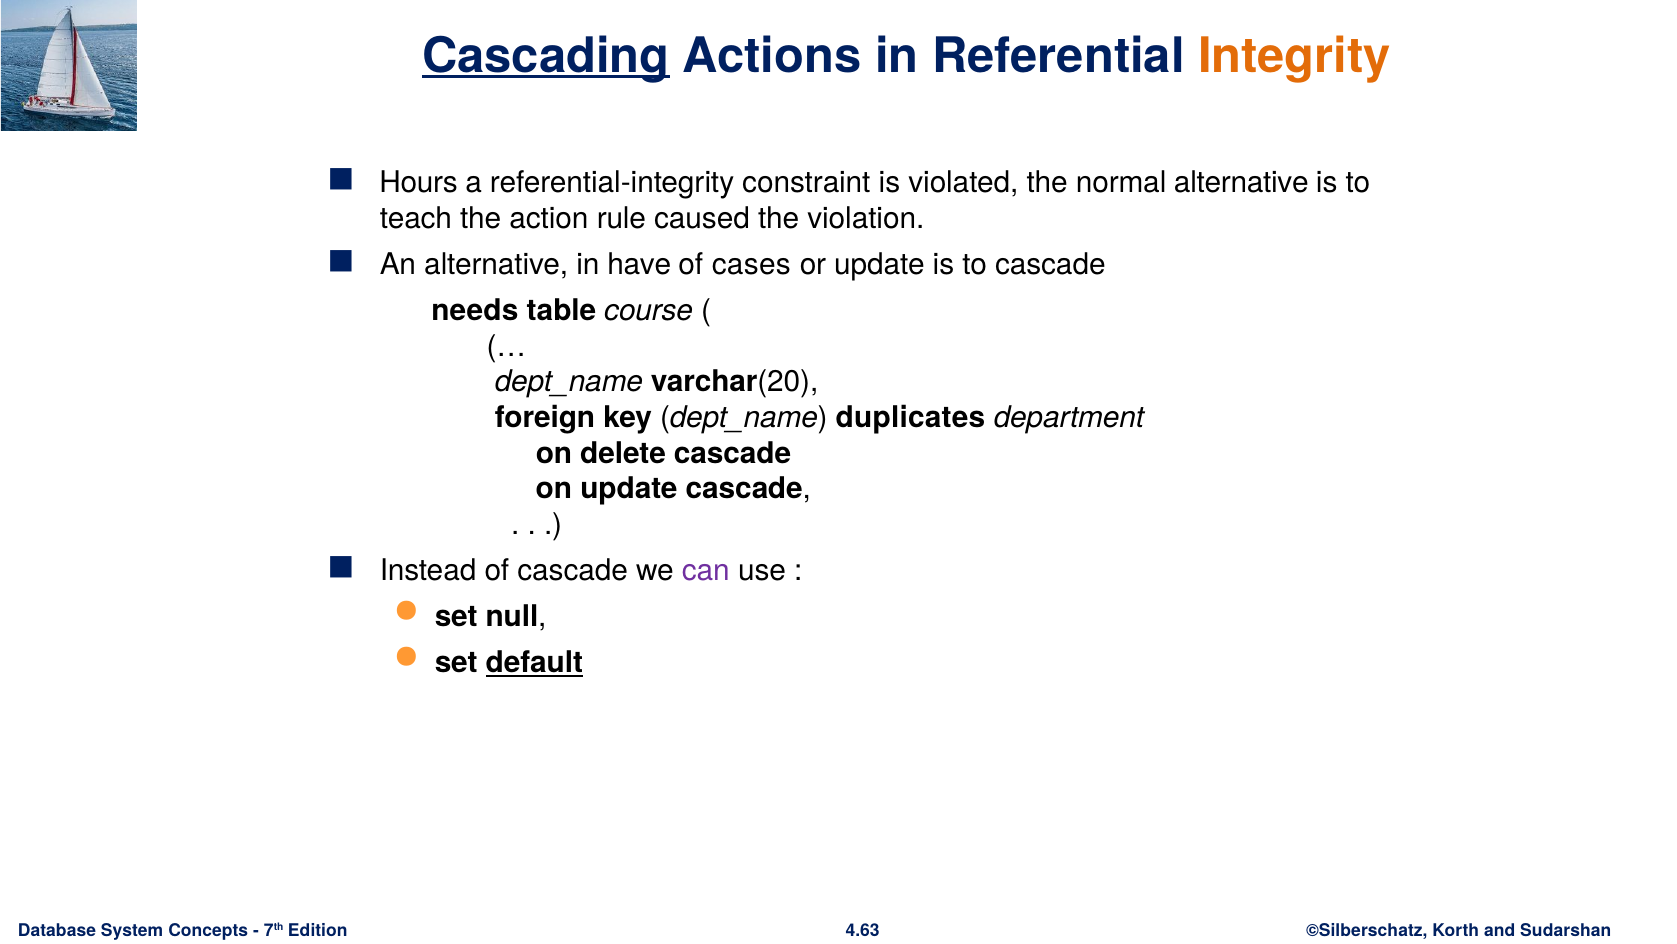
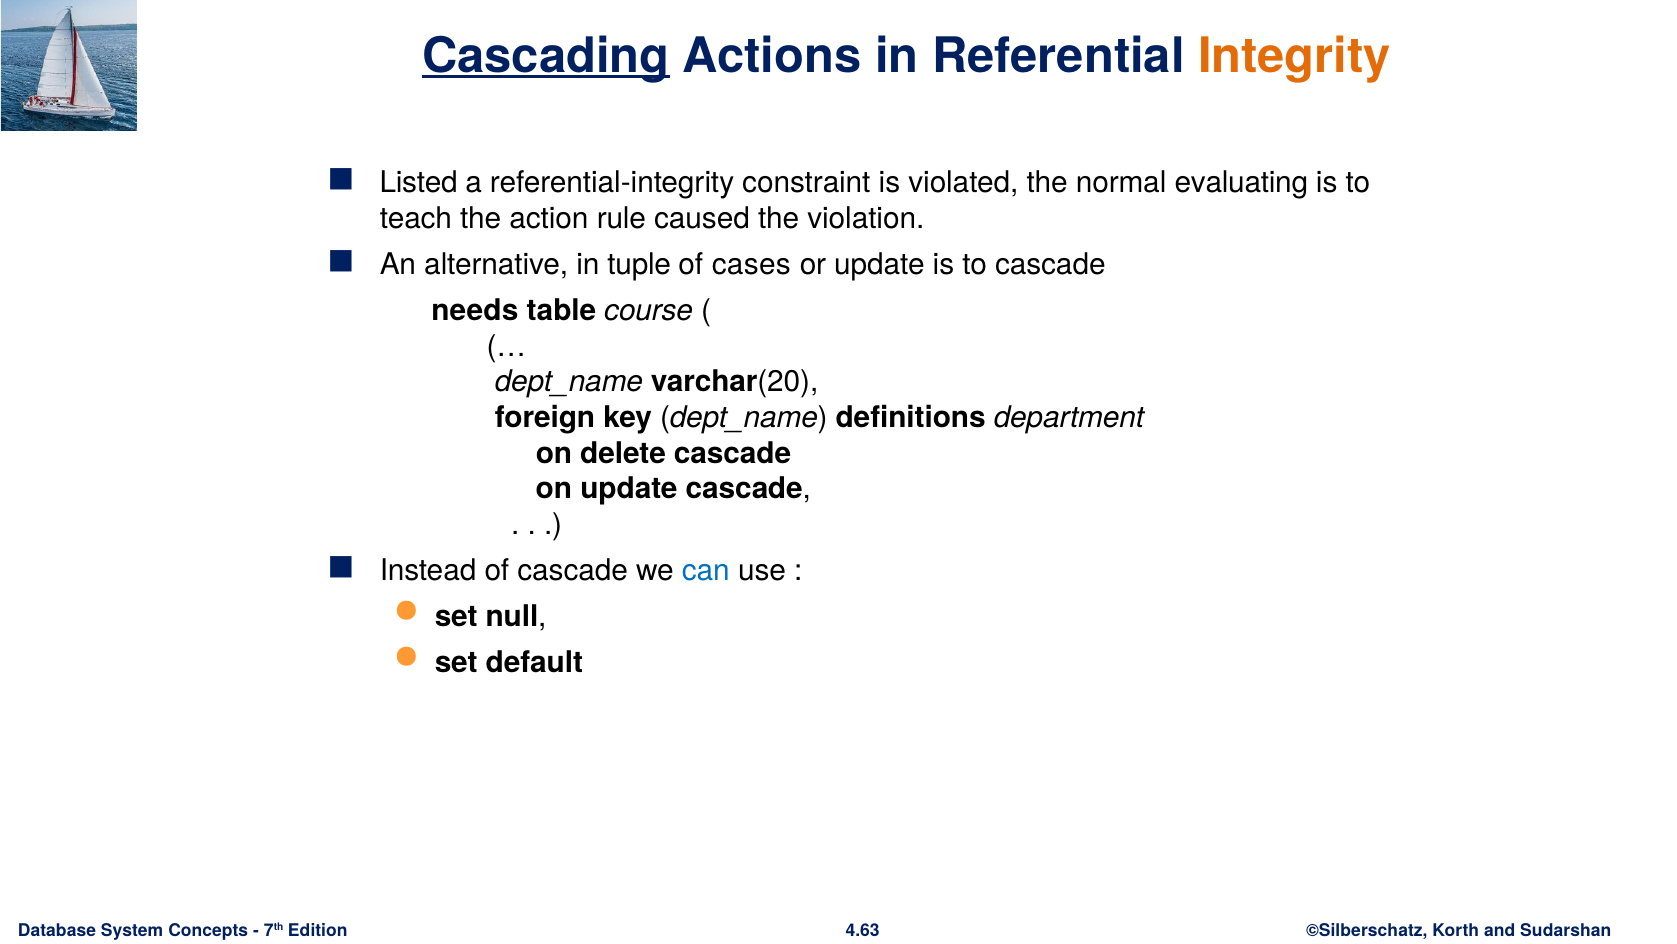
Hours: Hours -> Listed (419, 183)
normal alternative: alternative -> evaluating (1241, 183)
have: have -> tuple (639, 264)
duplicates: duplicates -> definitions (911, 417)
can colour: purple -> blue (706, 570)
default underline: present -> none (534, 662)
